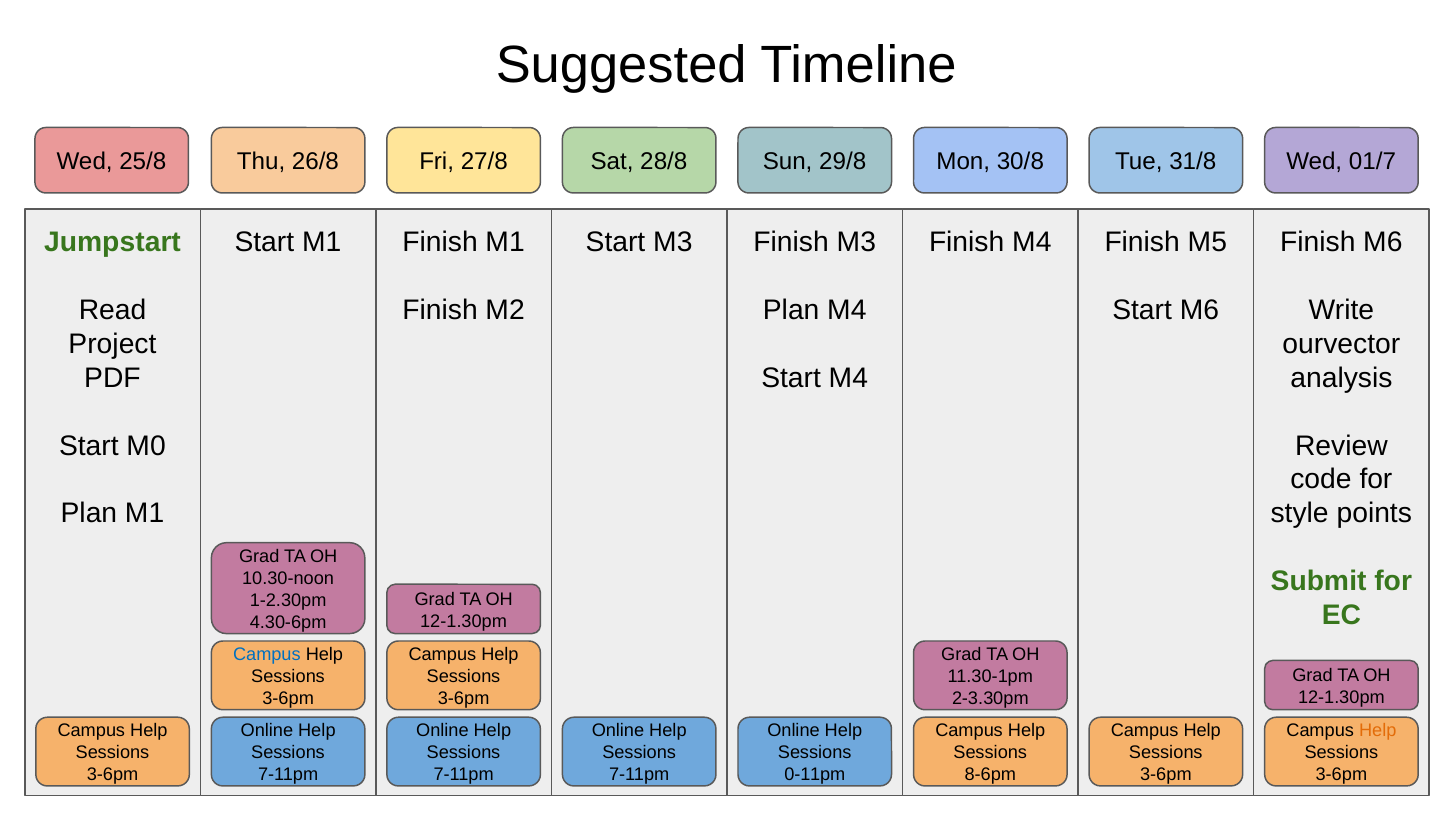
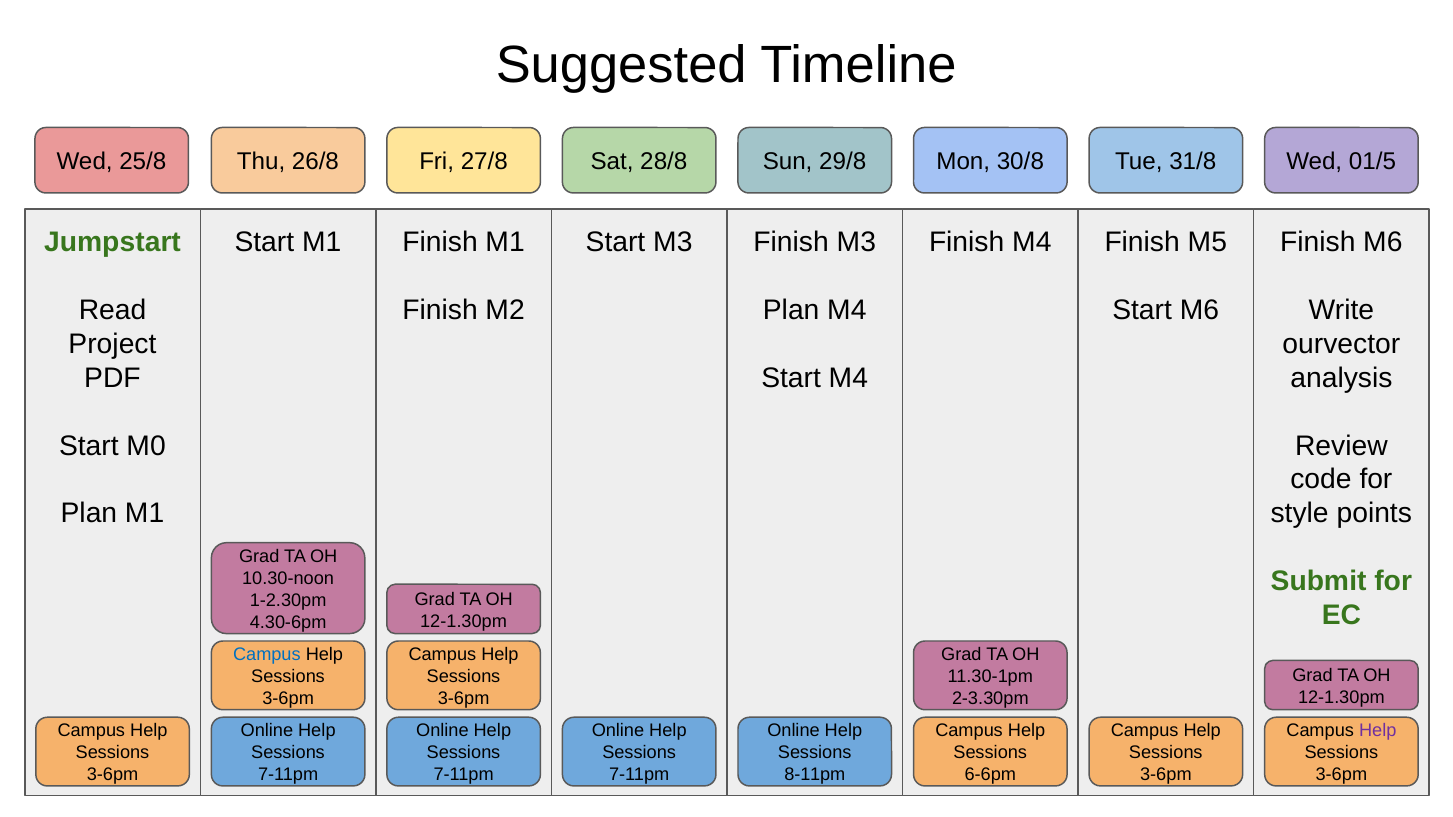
01/7: 01/7 -> 01/5 (1373, 162)
Help colour: orange -> purple (1378, 731)
0-11pm: 0-11pm -> 8-11pm (815, 775)
8-6pm: 8-6pm -> 6-6pm (990, 775)
